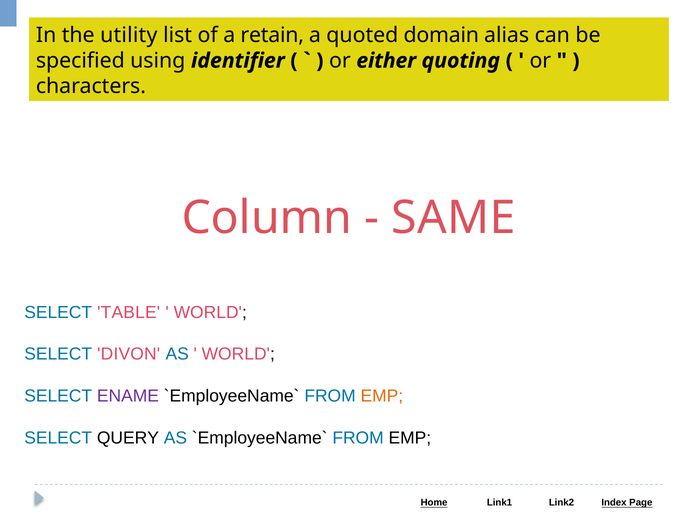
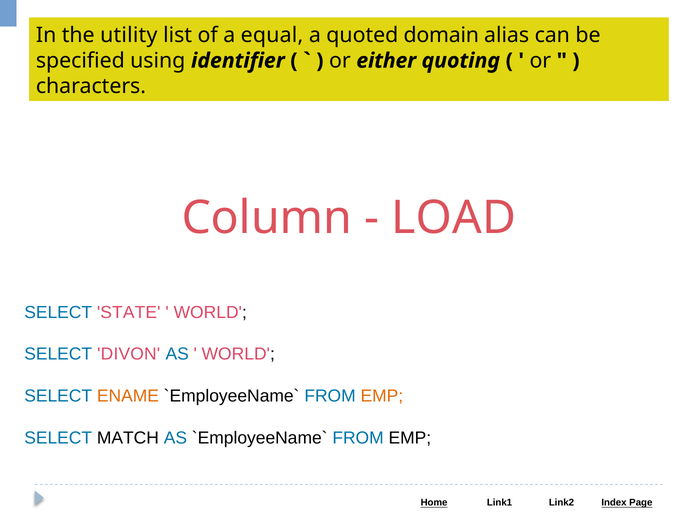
retain: retain -> equal (272, 35)
SAME: SAME -> LOAD (454, 218)
TABLE: TABLE -> STATE (129, 313)
ENAME colour: purple -> orange (128, 396)
QUERY: QUERY -> MATCH (128, 438)
